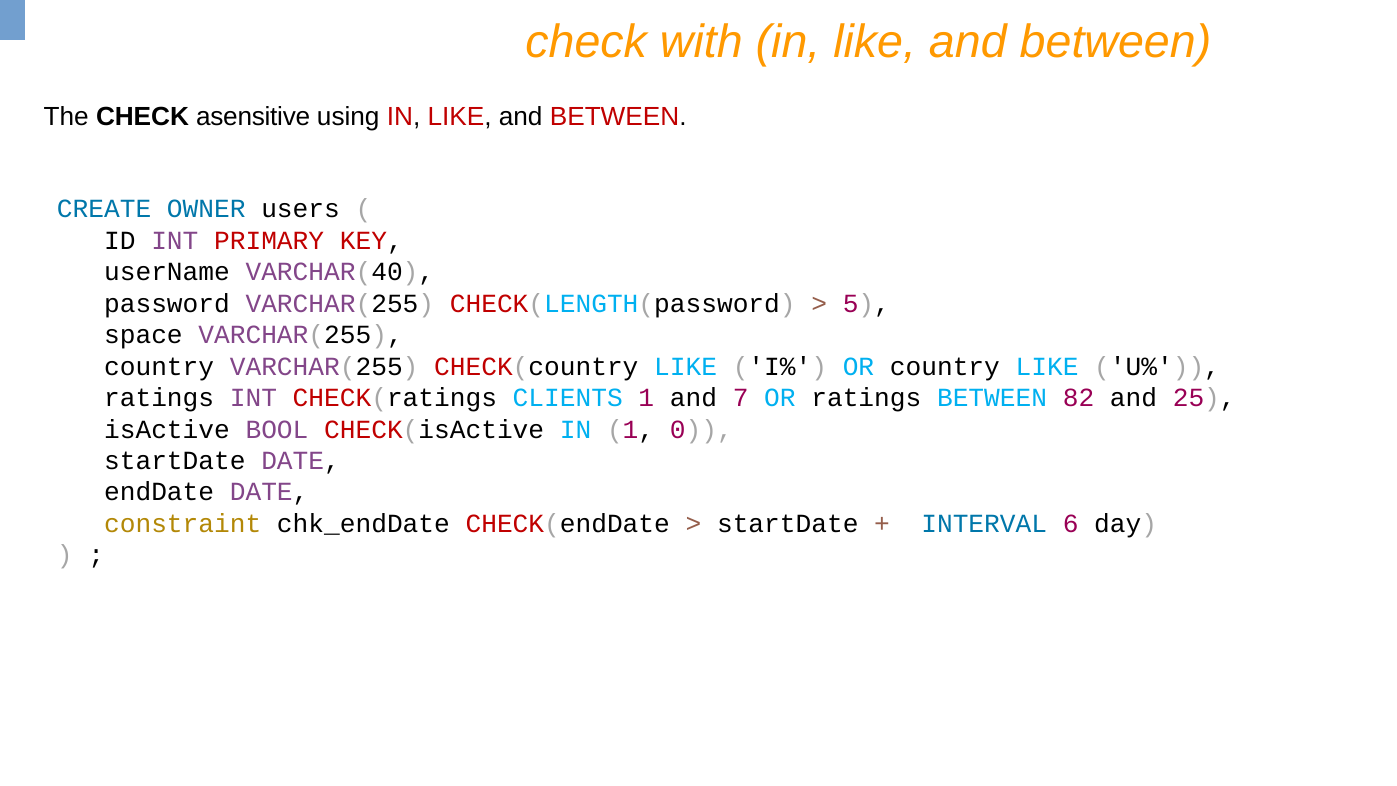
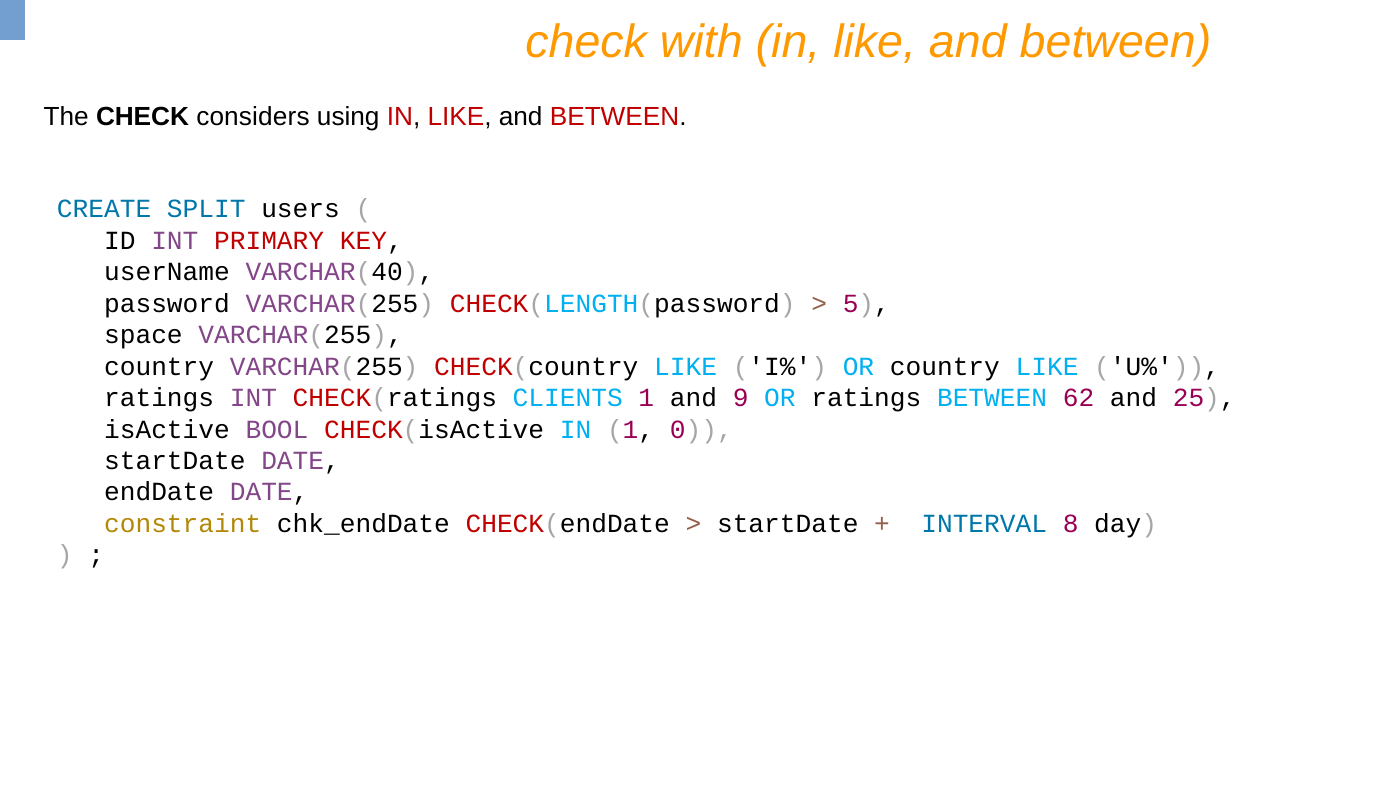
asensitive: asensitive -> considers (253, 116)
OWNER: OWNER -> SPLIT (206, 209)
7: 7 -> 9 (741, 398)
82: 82 -> 62 (1079, 398)
6: 6 -> 8 (1071, 524)
